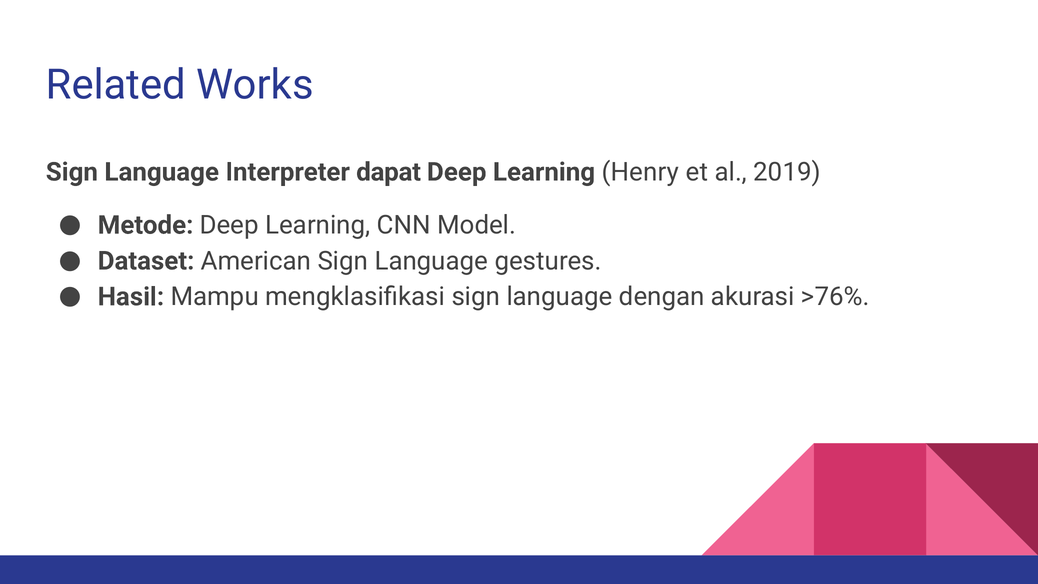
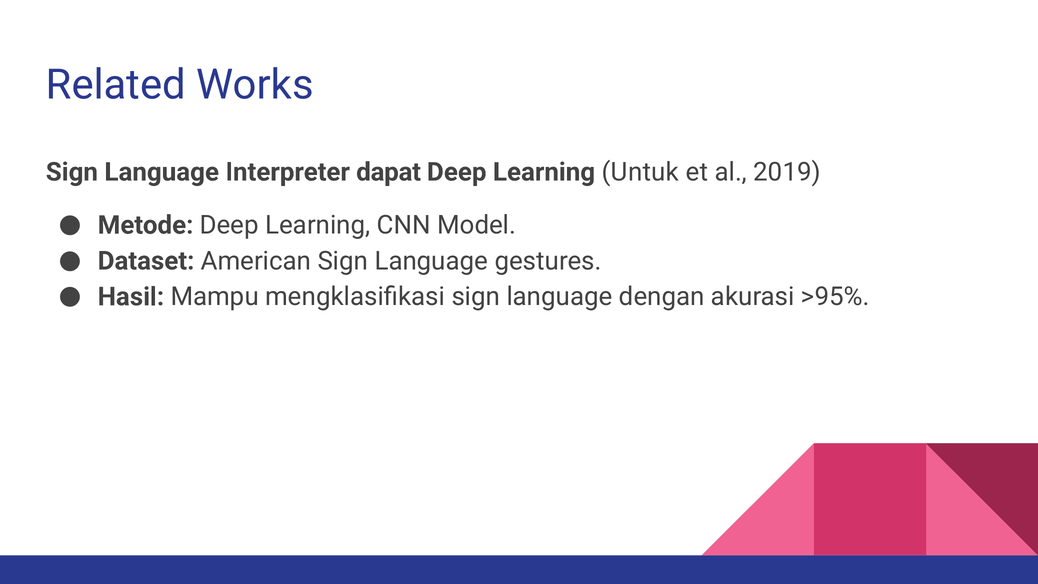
Henry: Henry -> Untuk (640, 172)
>76%: >76% -> >95% (835, 297)
